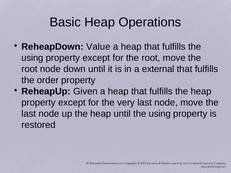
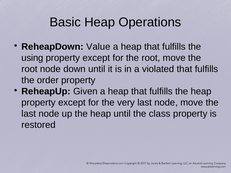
external: external -> violated (158, 69)
until the using: using -> class (160, 114)
